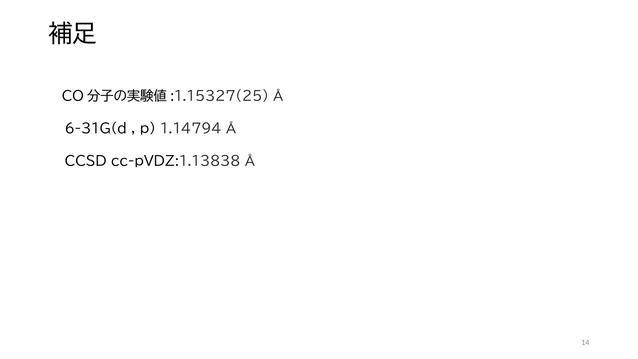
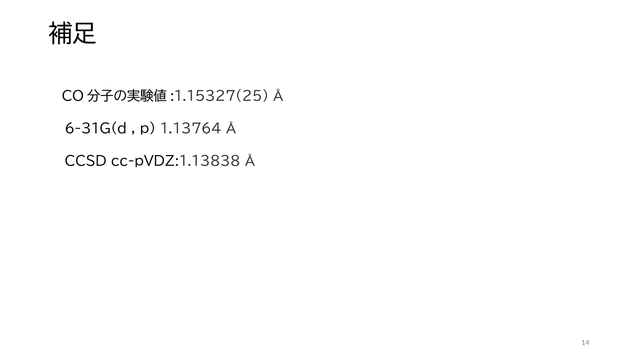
1.14794: 1.14794 -> 1.13764 (191, 129)
